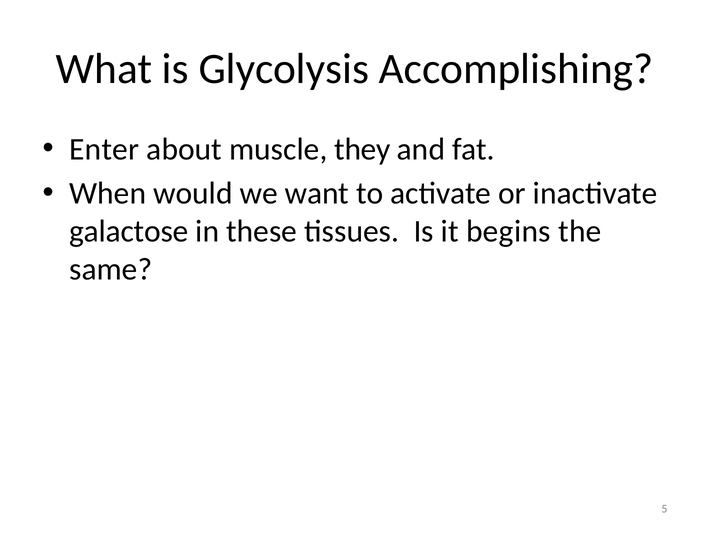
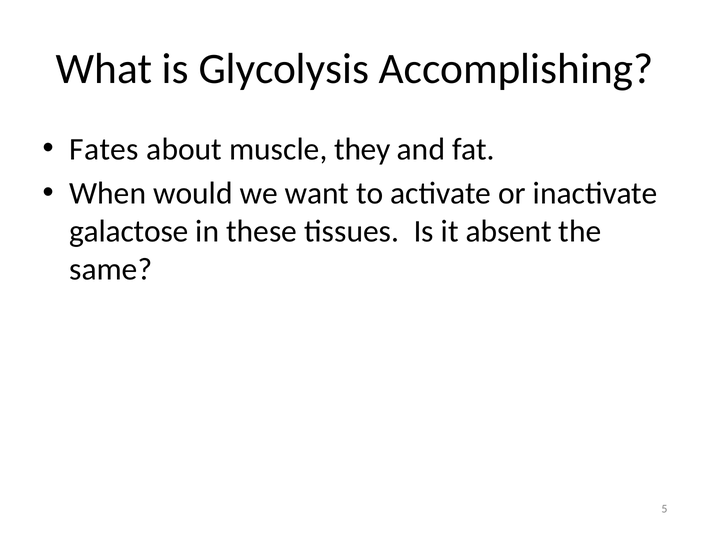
Enter: Enter -> Fates (104, 149)
begins: begins -> absent (509, 231)
